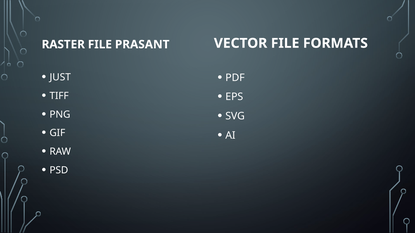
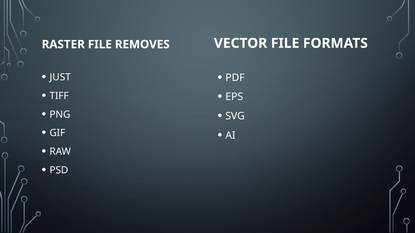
PRASANT: PRASANT -> REMOVES (142, 44)
